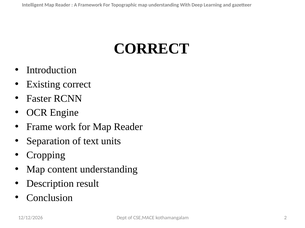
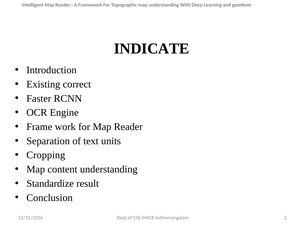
CORRECT: CORRECT -> INDICATE (152, 49)
Description: Description -> Standardize (50, 184)
